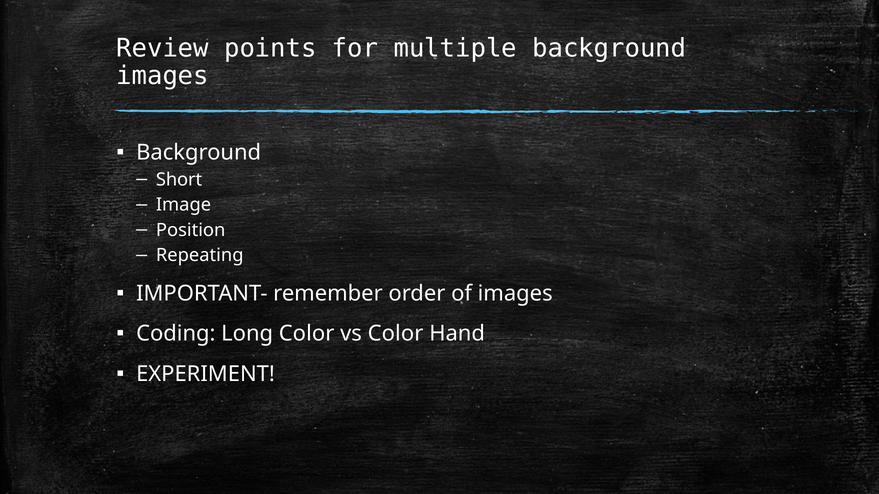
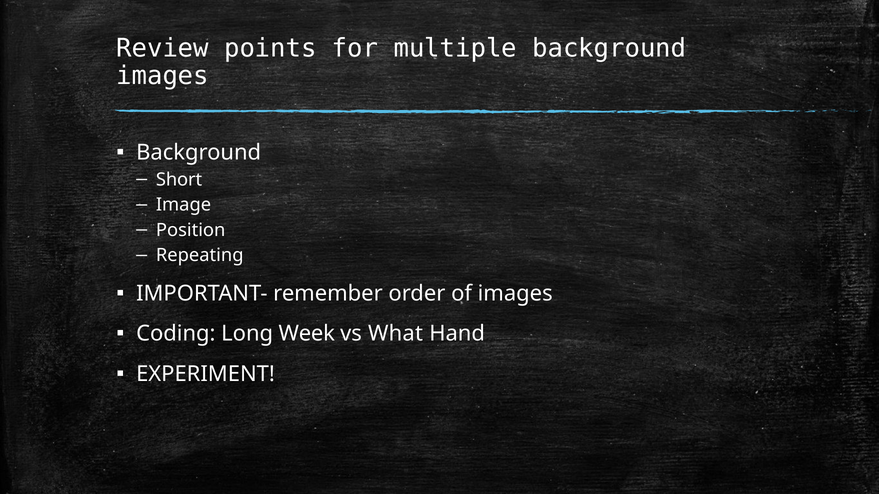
Long Color: Color -> Week (307, 334)
vs Color: Color -> What (396, 334)
